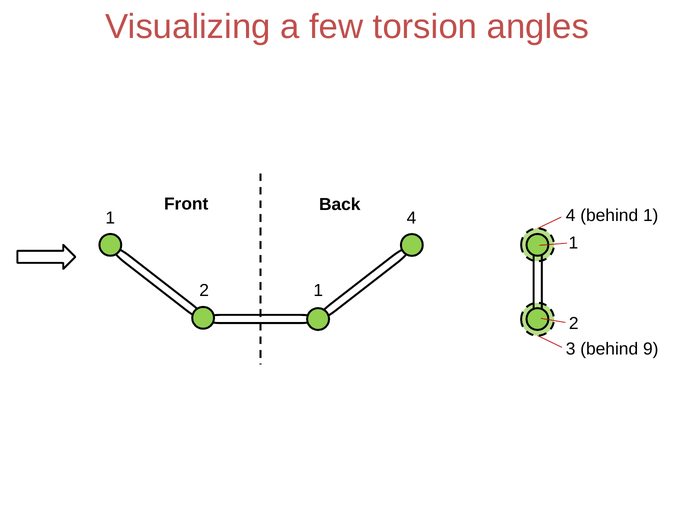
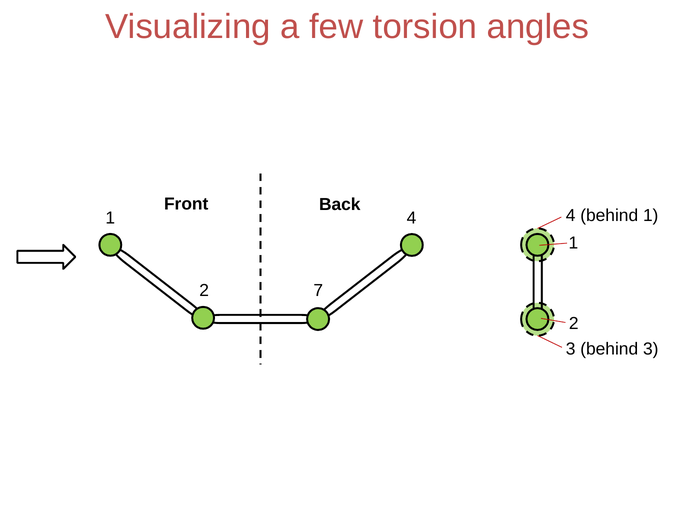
2 1: 1 -> 7 (318, 291)
behind 9: 9 -> 3 (651, 349)
